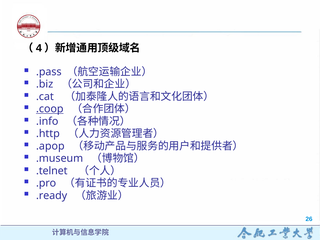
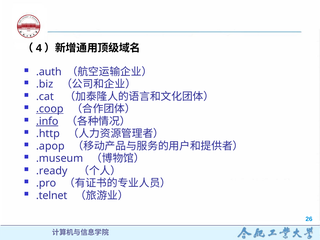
.pass: .pass -> .auth (49, 72)
.info underline: none -> present (47, 121)
.telnet: .telnet -> .ready (52, 171)
.ready: .ready -> .telnet (52, 196)
